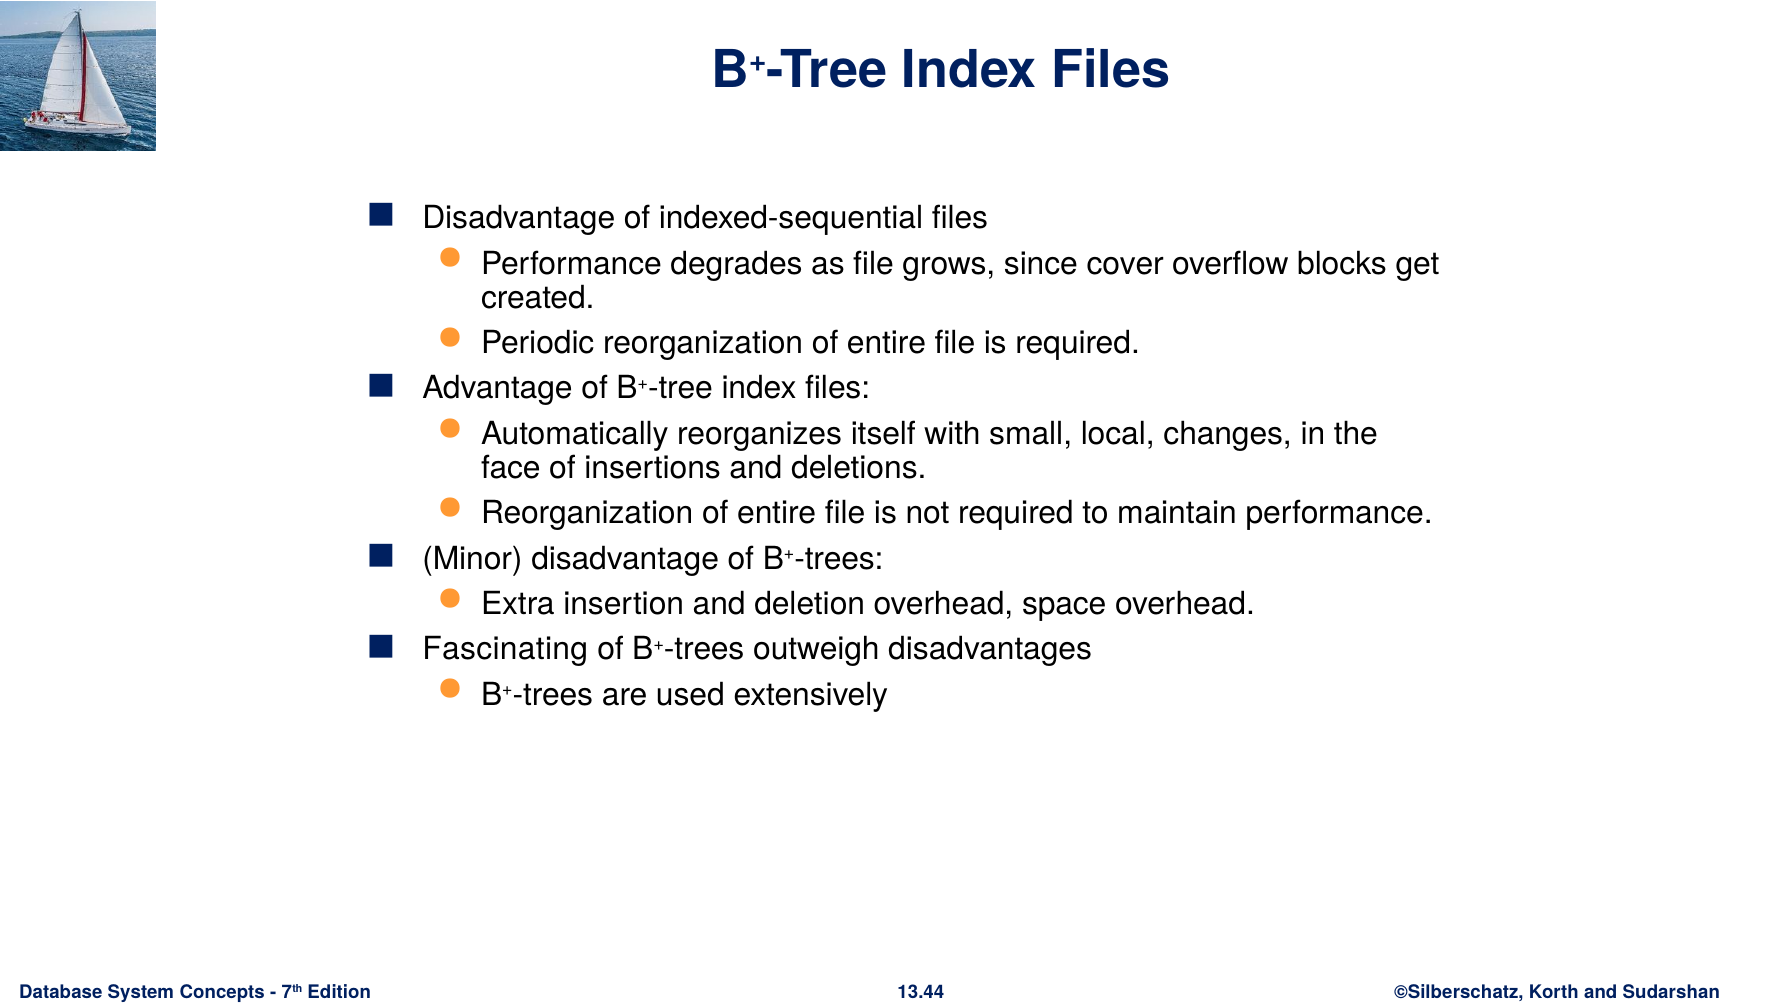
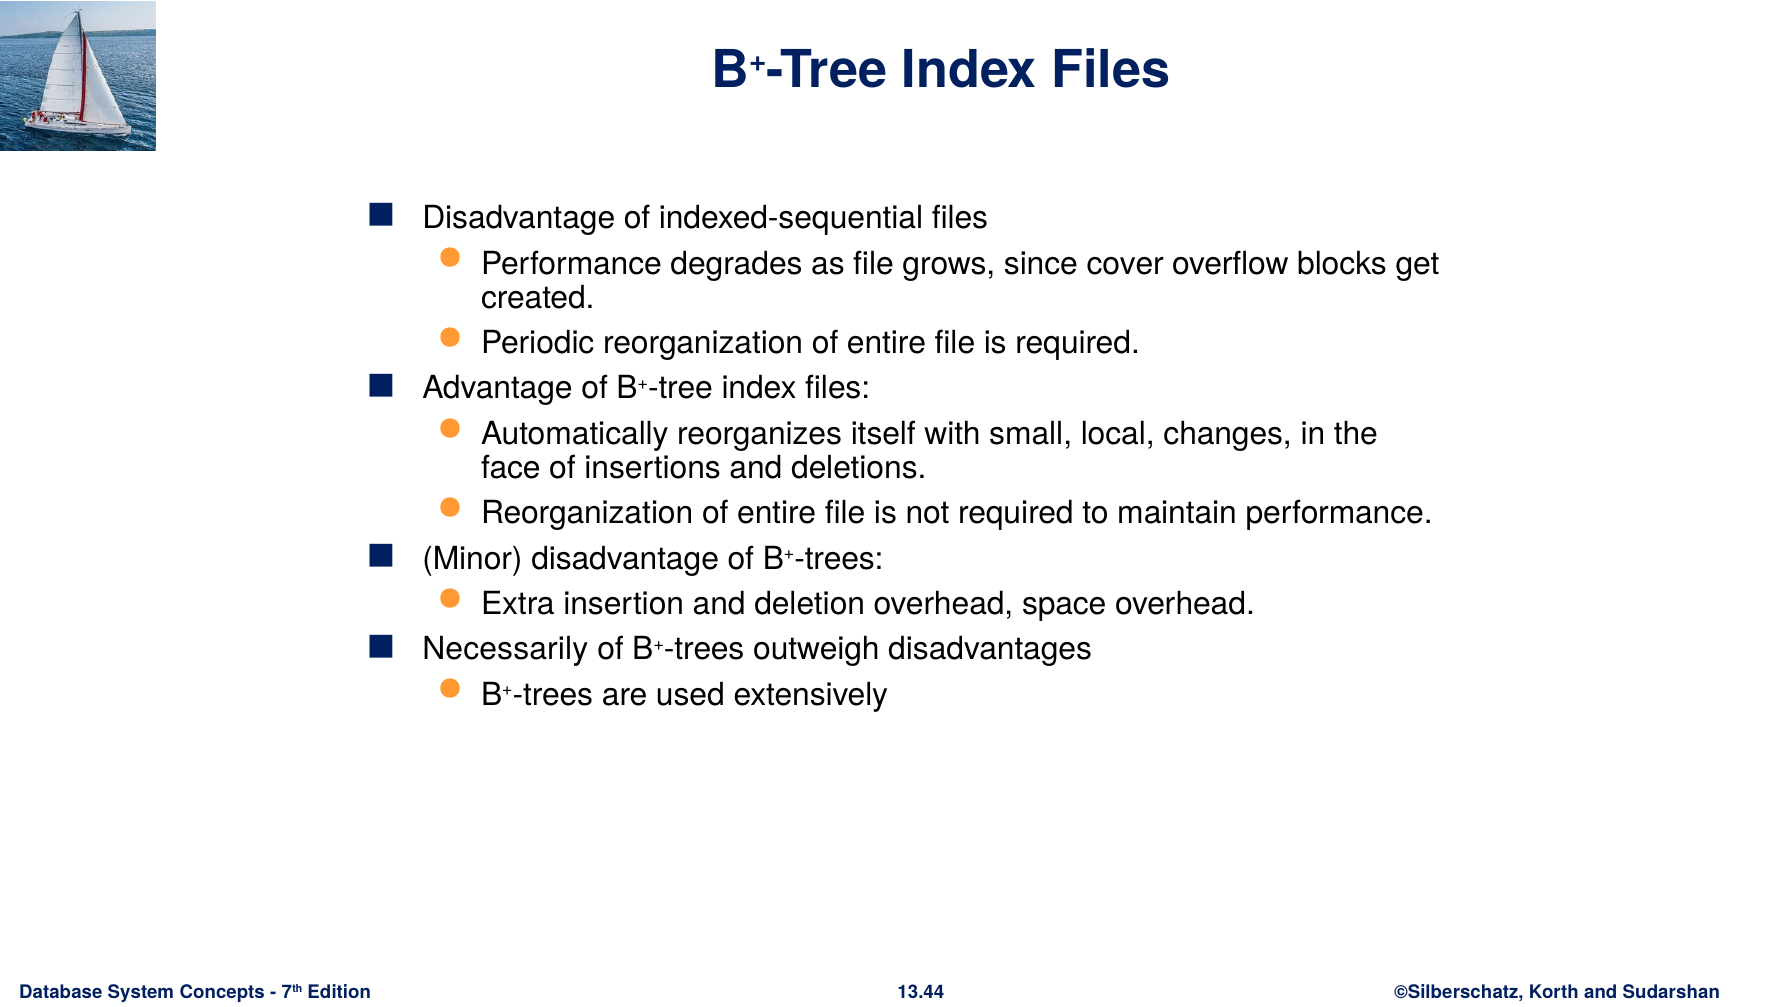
Fascinating: Fascinating -> Necessarily (505, 649)
